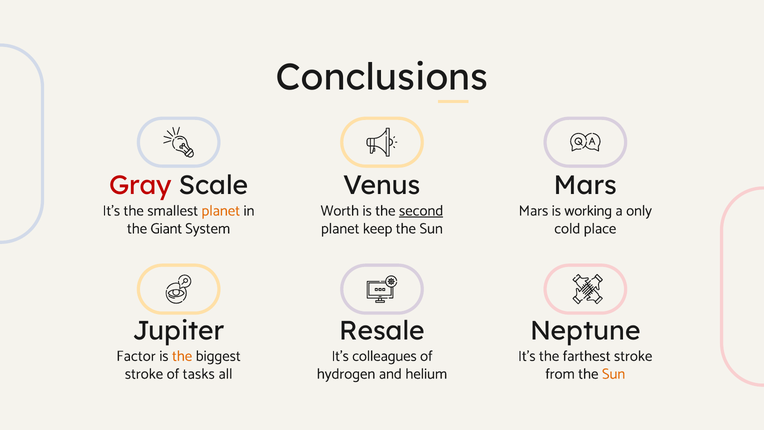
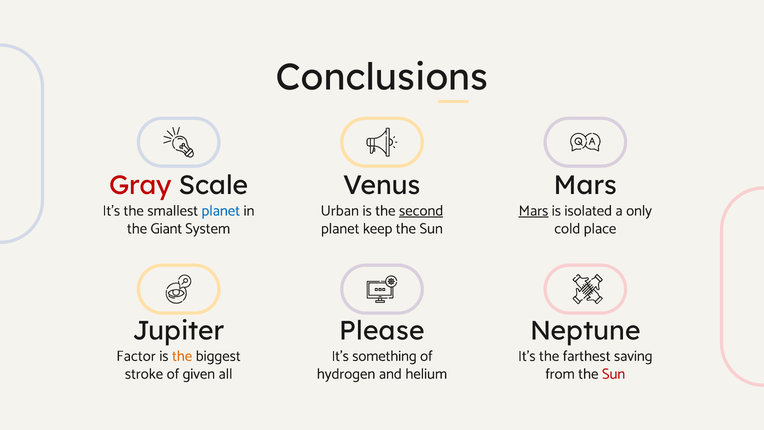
planet colour: orange -> blue (221, 211)
Worth: Worth -> Urban (340, 211)
Mars underline: none -> present (533, 211)
working: working -> isolated (588, 211)
Resale: Resale -> Please (382, 331)
colleagues: colleagues -> something (384, 356)
farthest stroke: stroke -> saving (633, 356)
tasks: tasks -> given (199, 374)
Sun colour: orange -> red (614, 374)
